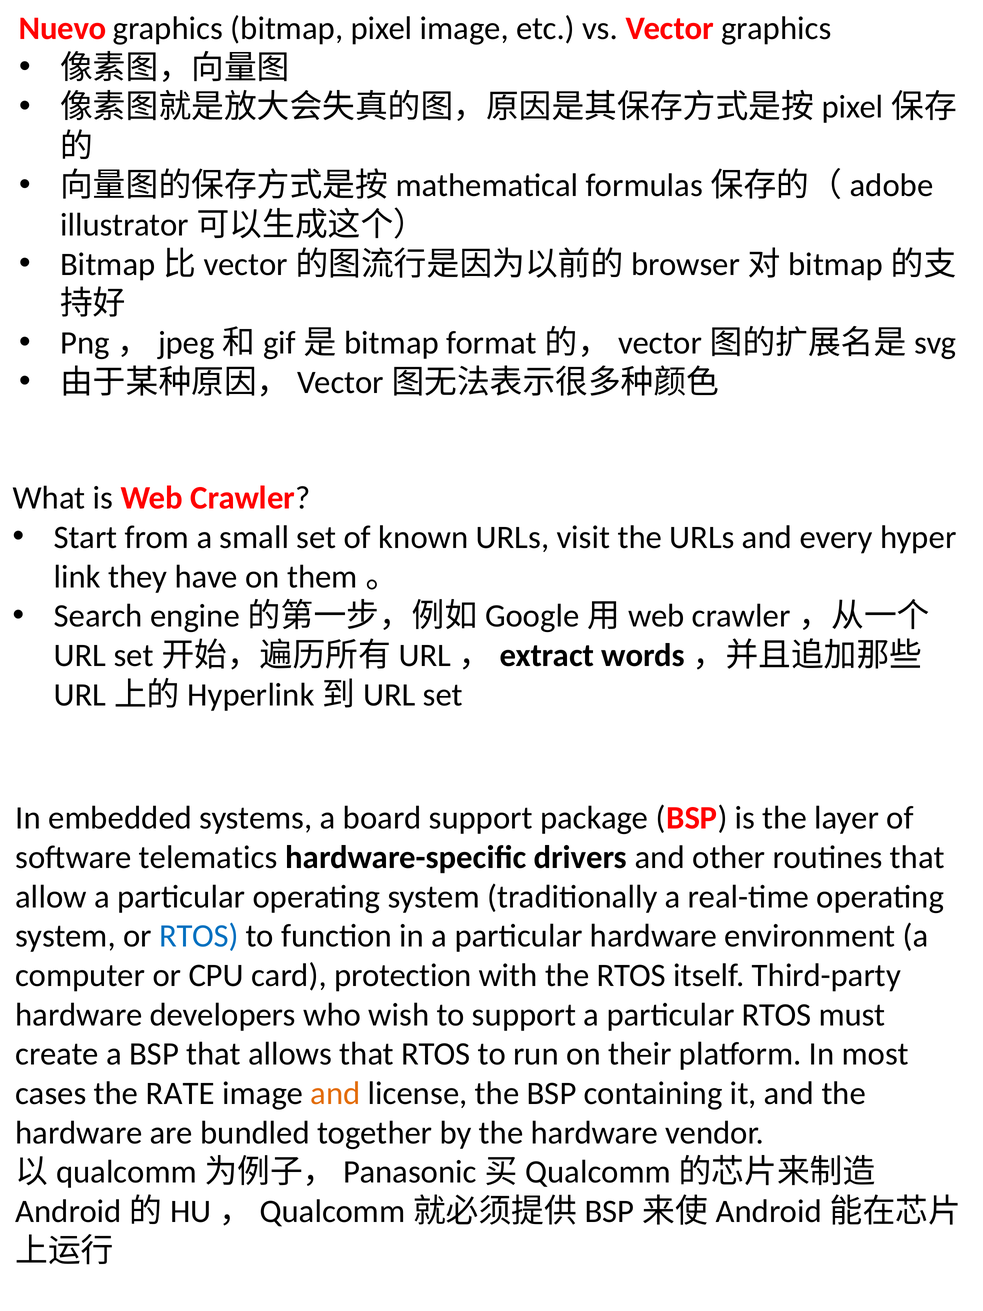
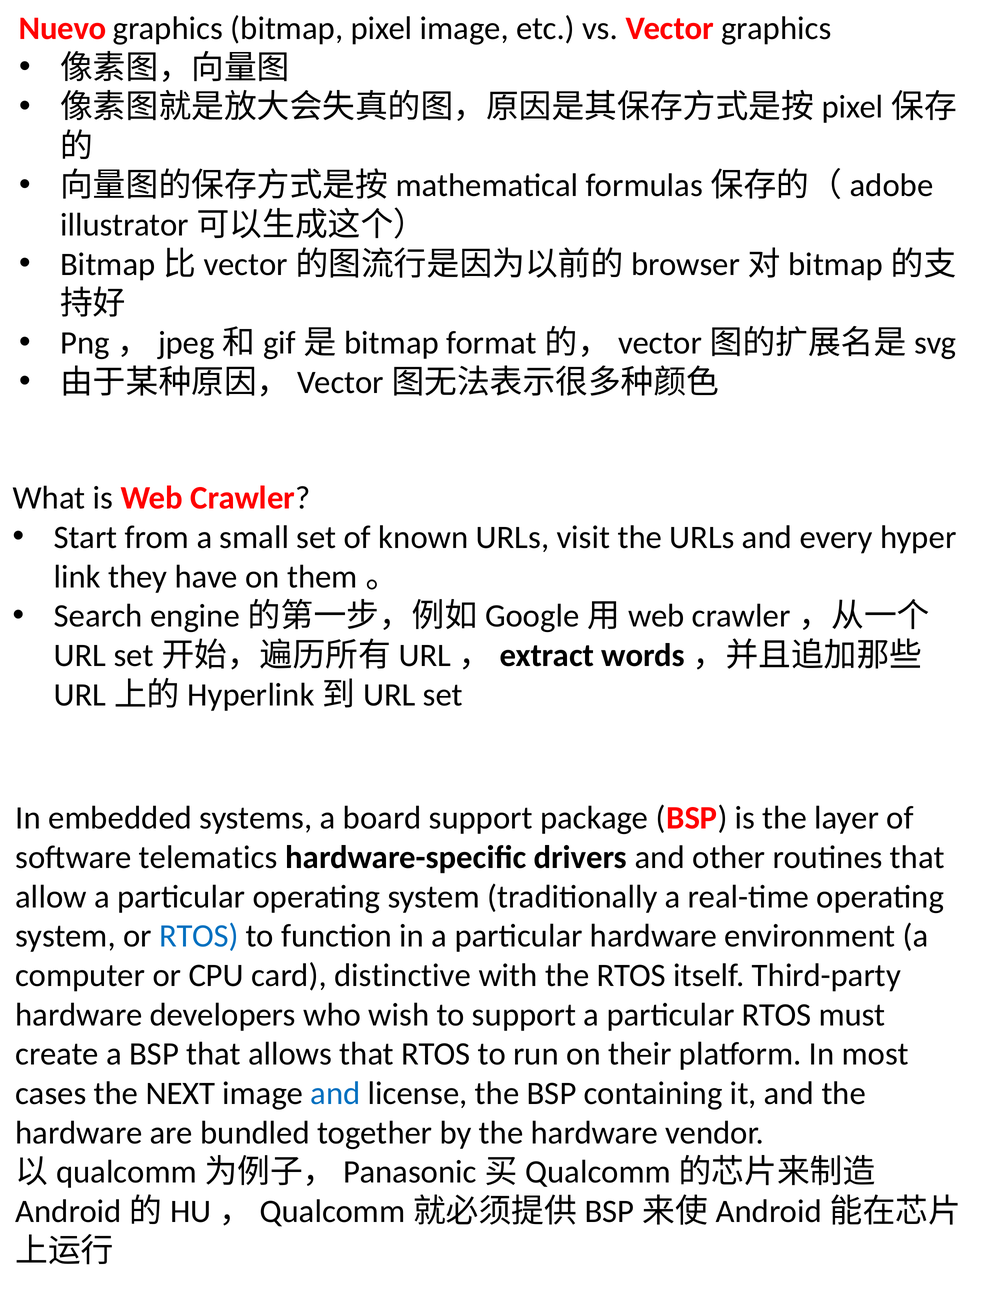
protection: protection -> distinctive (403, 975)
RATE: RATE -> NEXT (180, 1093)
and colour: orange -> blue (335, 1093)
